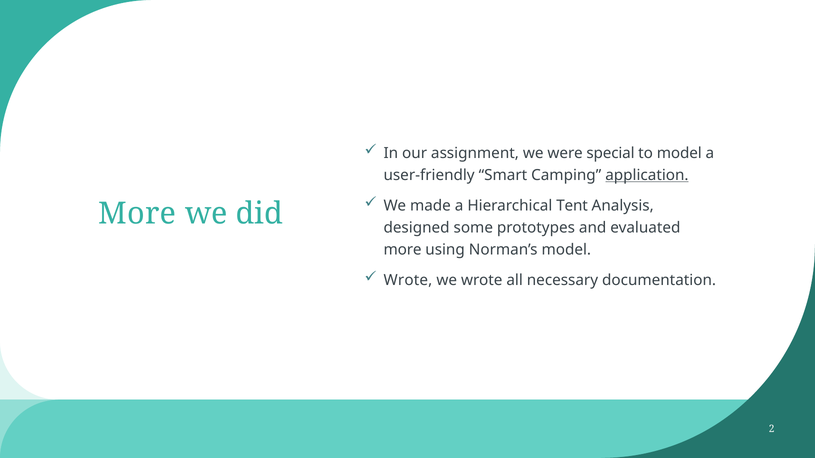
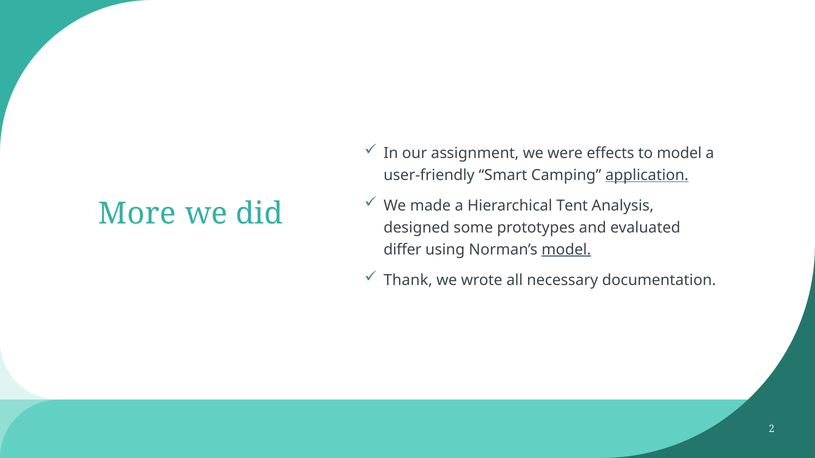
special: special -> effects (610, 153)
more: more -> differ (403, 250)
model underline: none -> present (566, 250)
Wrote: Wrote -> Thank (408, 280)
